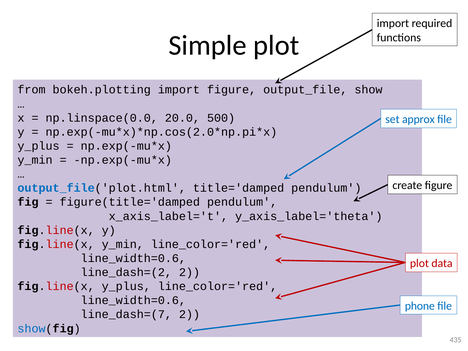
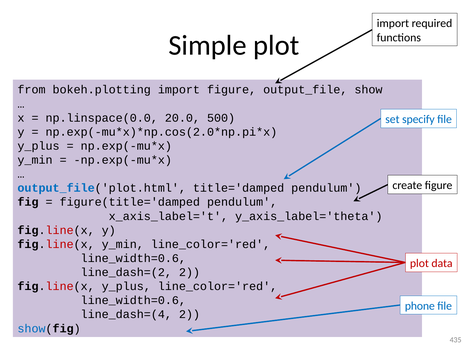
approx: approx -> specify (418, 119)
line_dash=(7: line_dash=(7 -> line_dash=(4 (126, 314)
